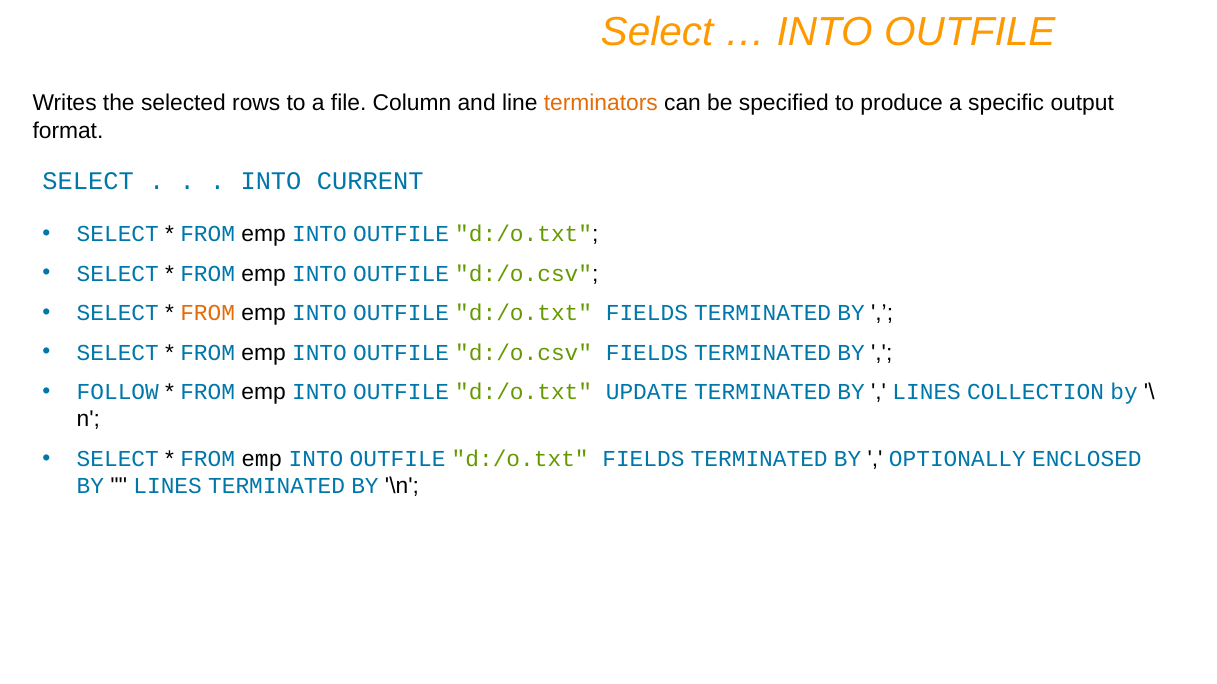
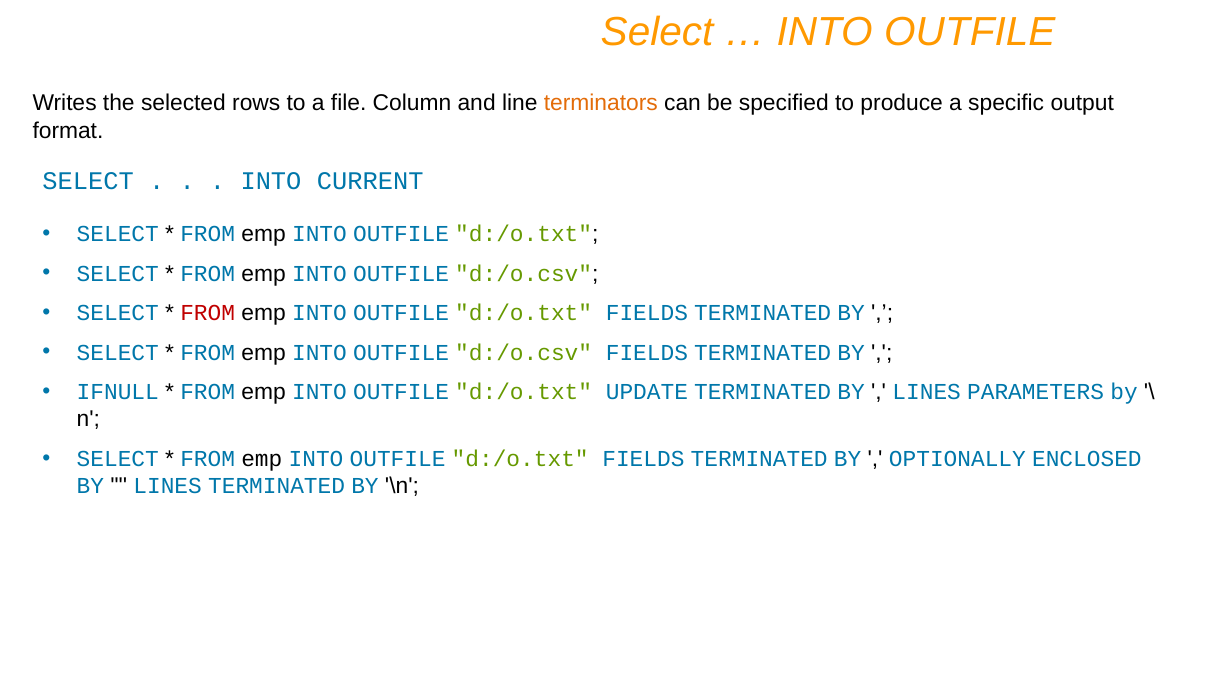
FROM colour: orange -> red (208, 313)
FOLLOW: FOLLOW -> IFNULL (118, 392)
COLLECTION: COLLECTION -> PARAMETERS (1036, 392)
